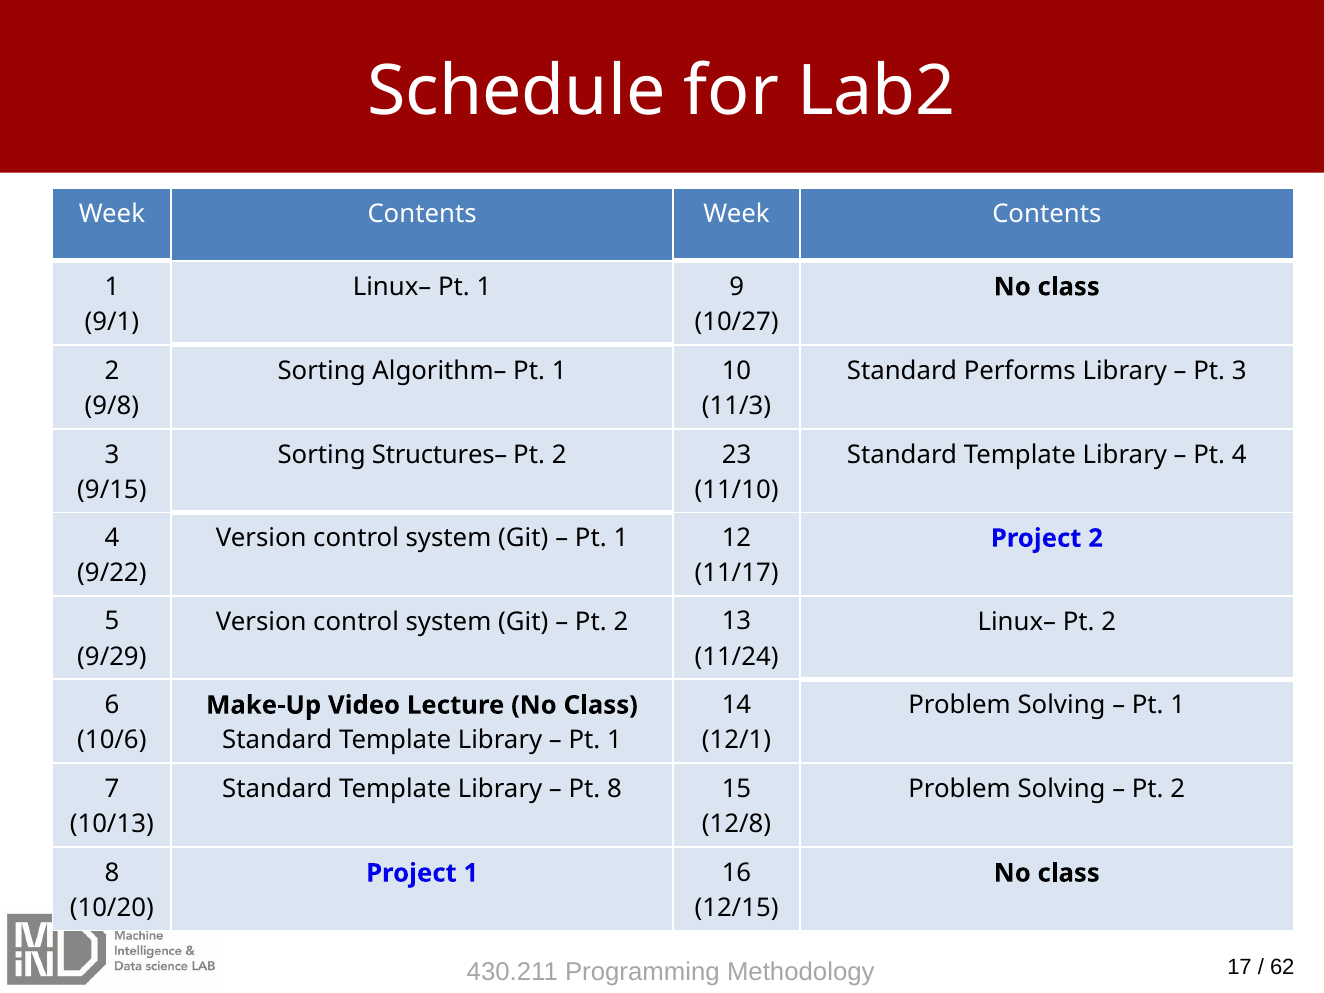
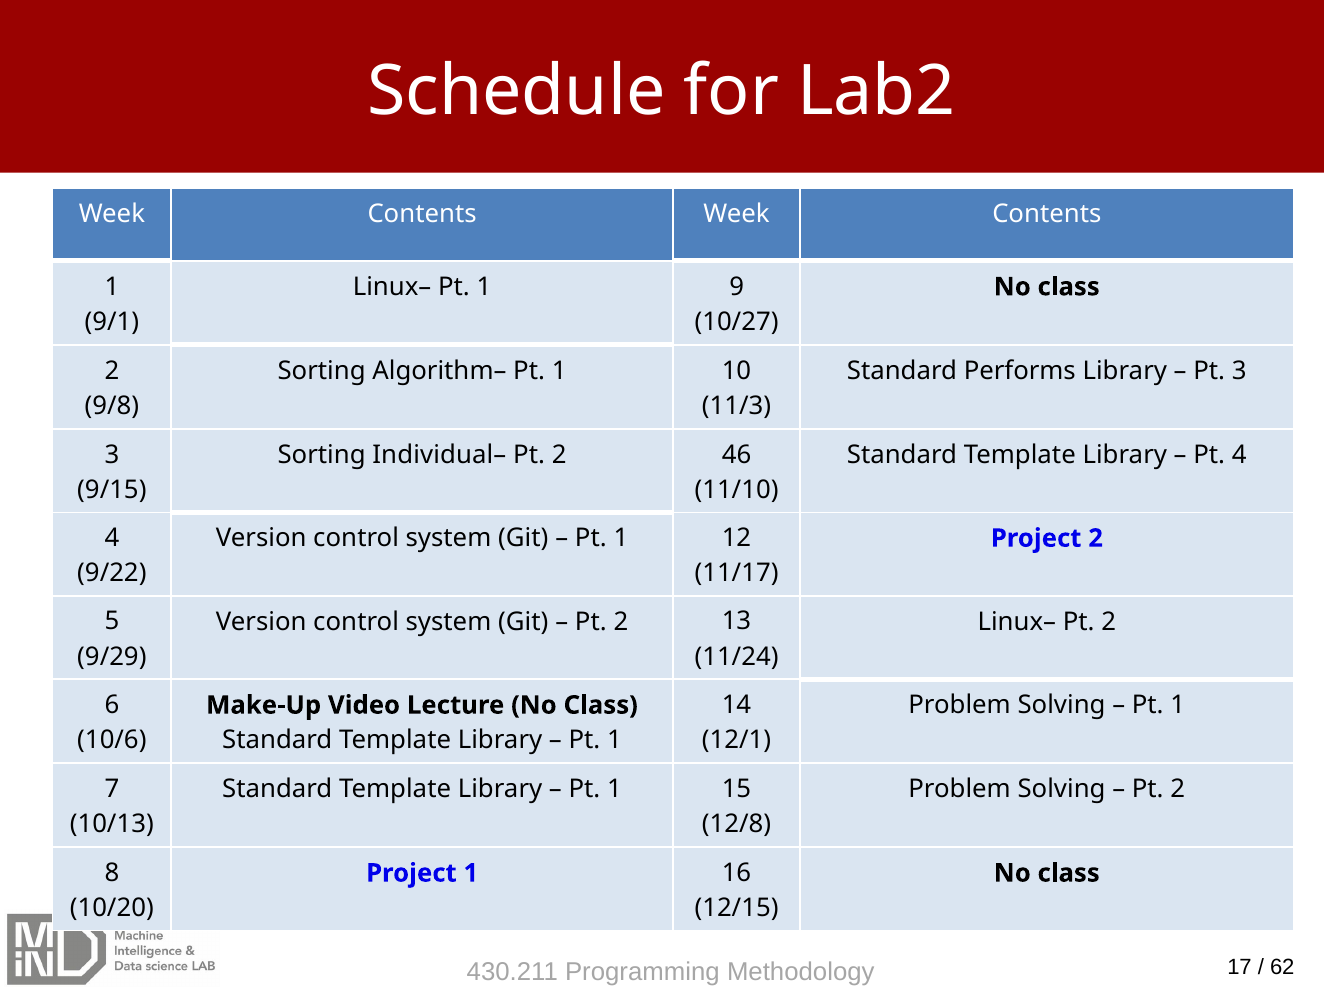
Structures–: Structures– -> Individual– (439, 455)
23: 23 -> 46 (737, 455)
8: 8 -> 1 (614, 789)
